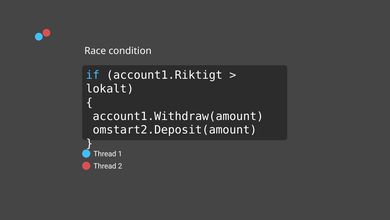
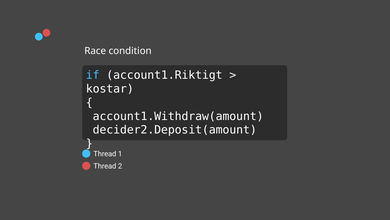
lokalt: lokalt -> kostar (110, 89)
omstart2.Deposit(amount: omstart2.Deposit(amount -> decider2.Deposit(amount (175, 130)
